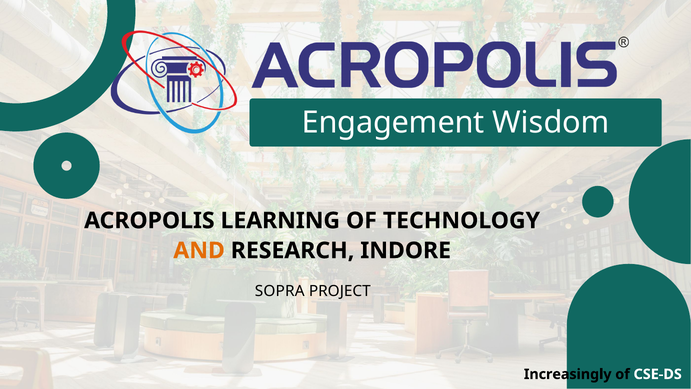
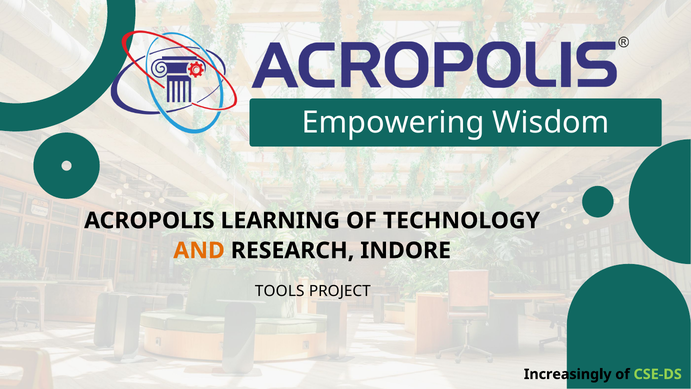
Engagement: Engagement -> Empowering (393, 122)
SOPRA: SOPRA -> TOOLS (280, 291)
CSE-DS colour: white -> light green (658, 374)
